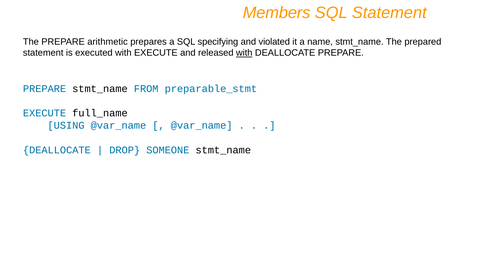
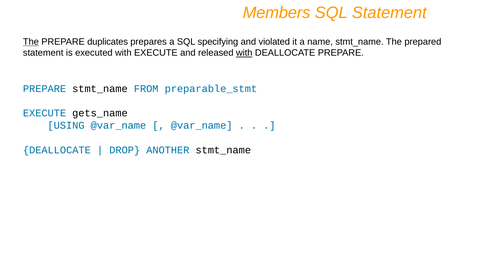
The underline: none -> present (31, 42)
arithmetic: arithmetic -> duplicates (108, 42)
full_name: full_name -> gets_name (100, 113)
SOMEONE: SOMEONE -> ANOTHER (168, 150)
